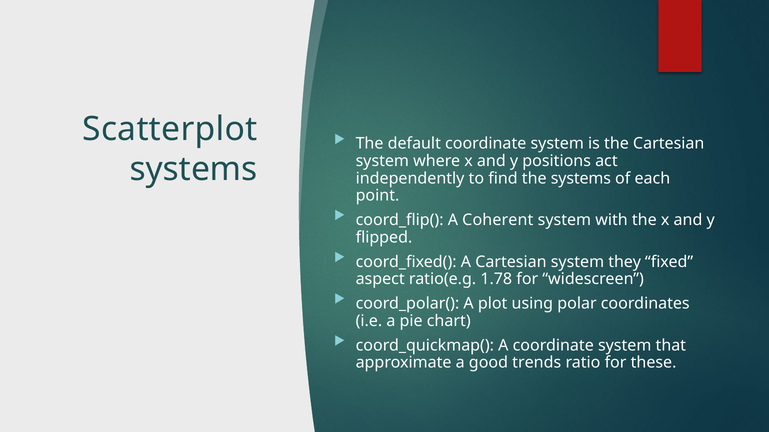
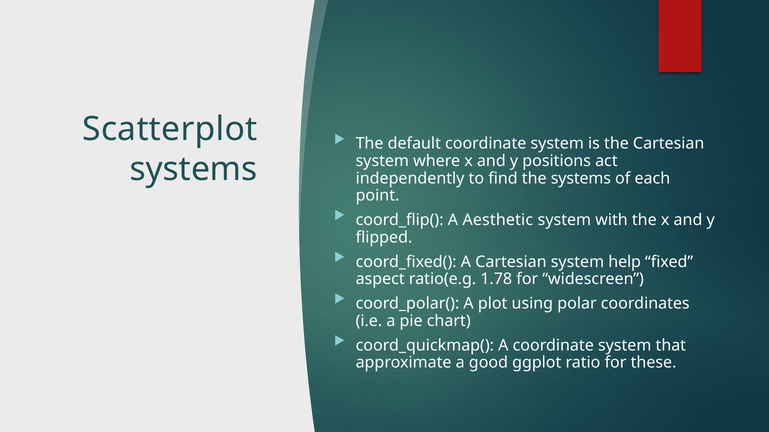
Coherent: Coherent -> Aesthetic (498, 220)
they: they -> help (625, 262)
trends: trends -> ggplot (537, 363)
